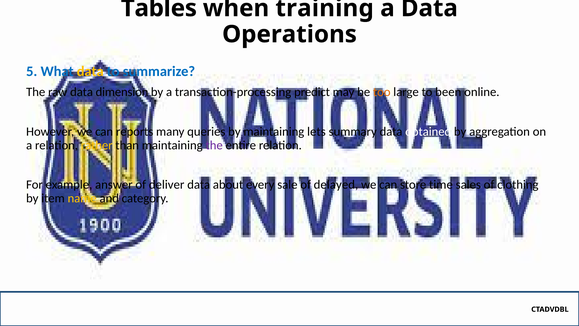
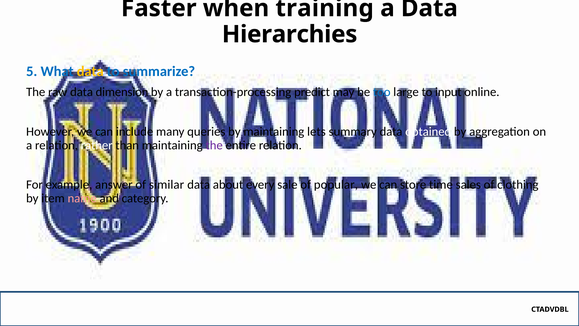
Tables: Tables -> Faster (159, 8)
Operations: Operations -> Hierarchies (290, 34)
too colour: orange -> blue (382, 92)
been: been -> input (448, 92)
reports: reports -> include (135, 131)
rather colour: yellow -> white (97, 145)
deliver: deliver -> similar (167, 185)
delayed: delayed -> popular (336, 185)
name colour: yellow -> pink (82, 198)
